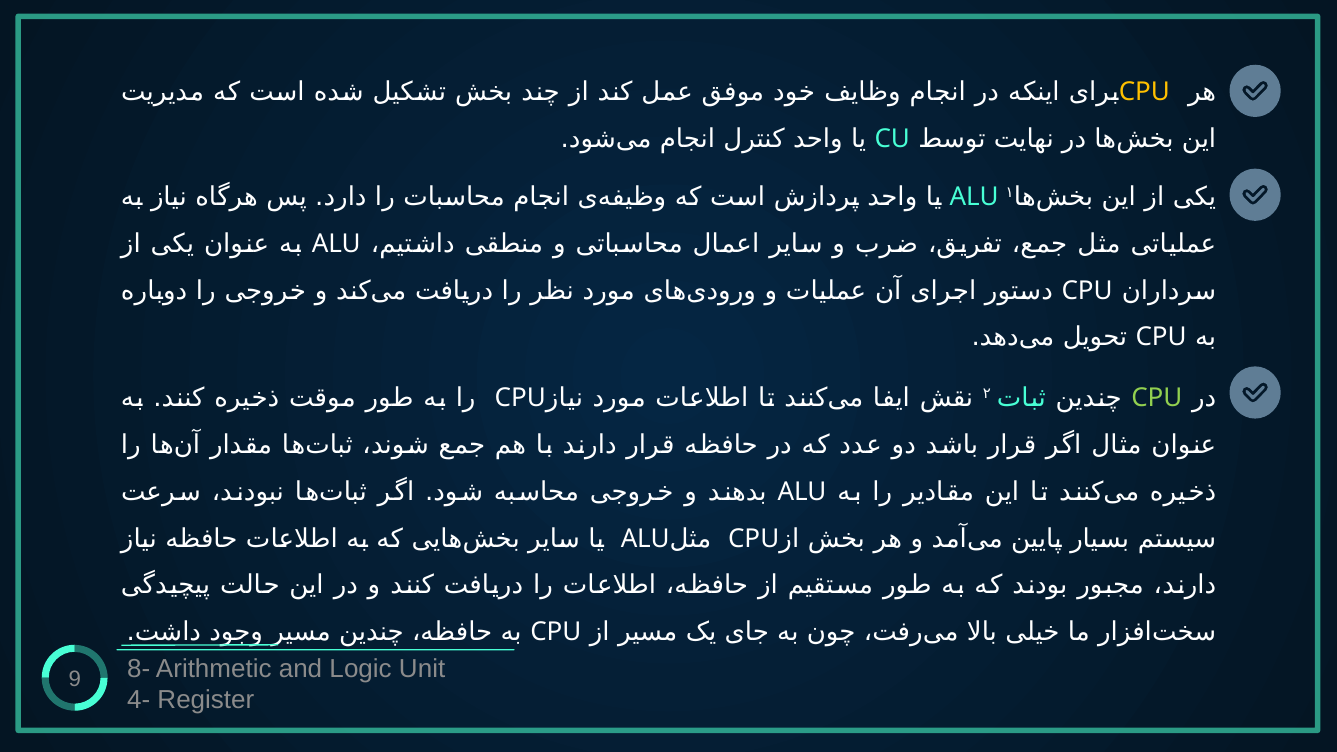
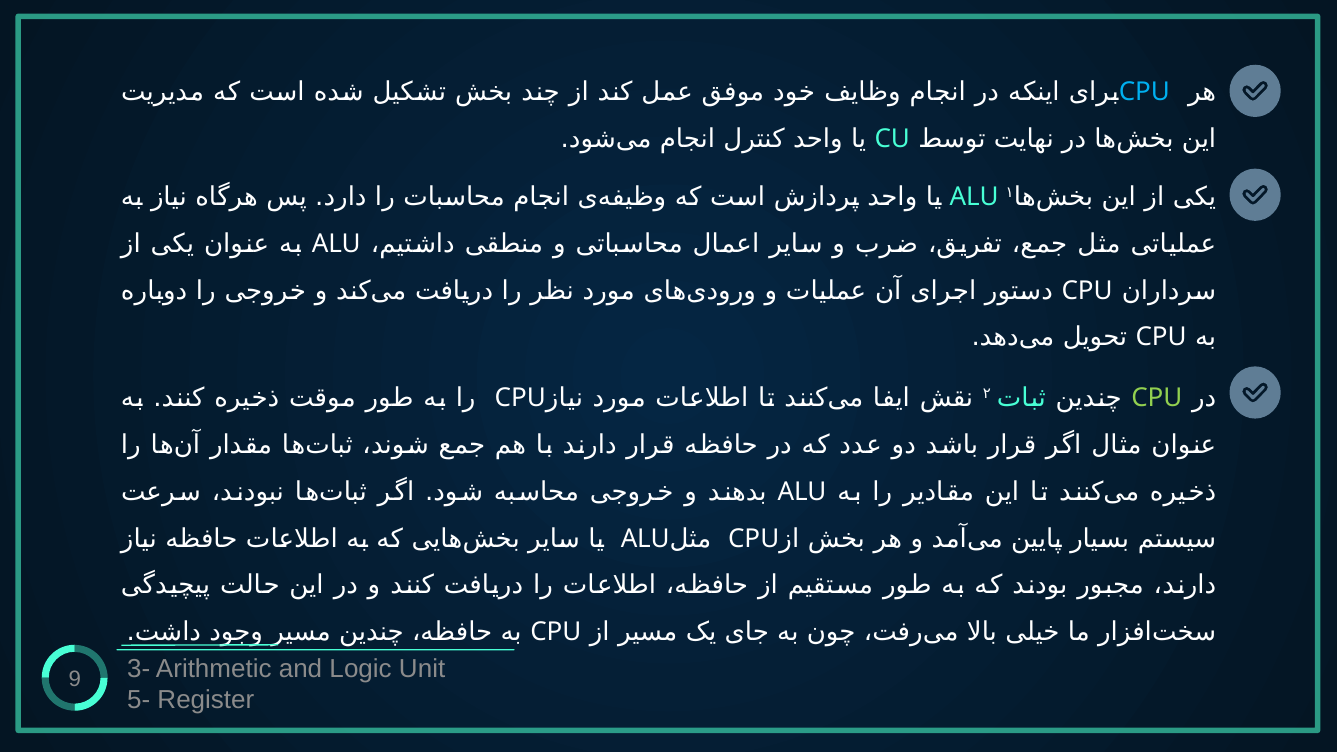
CPU colour: yellow -> light blue (1144, 92)
8-: 8- -> 3- (139, 669)
4-: 4- -> 5- (139, 700)
